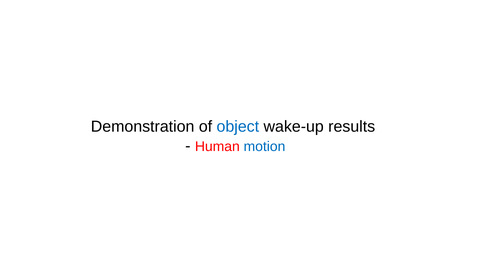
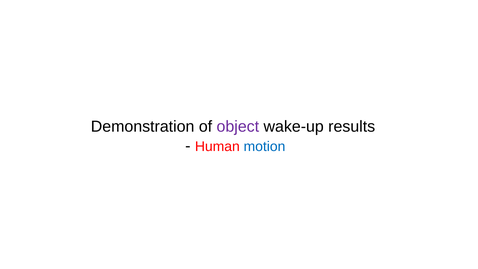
object colour: blue -> purple (238, 127)
